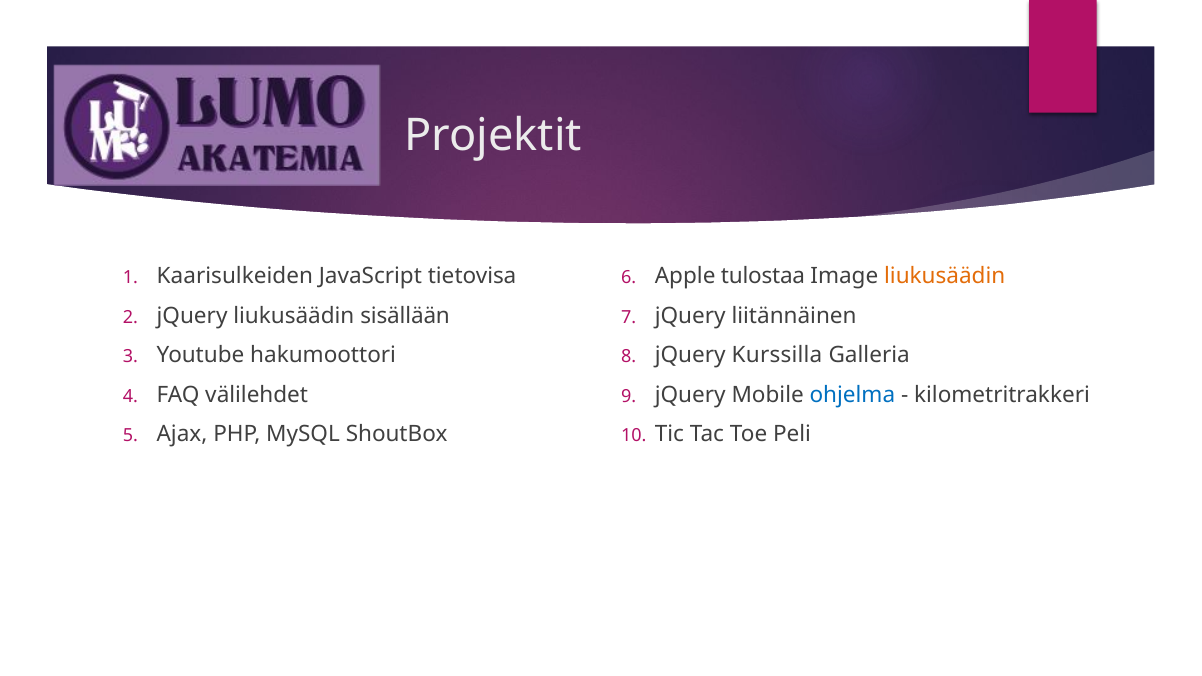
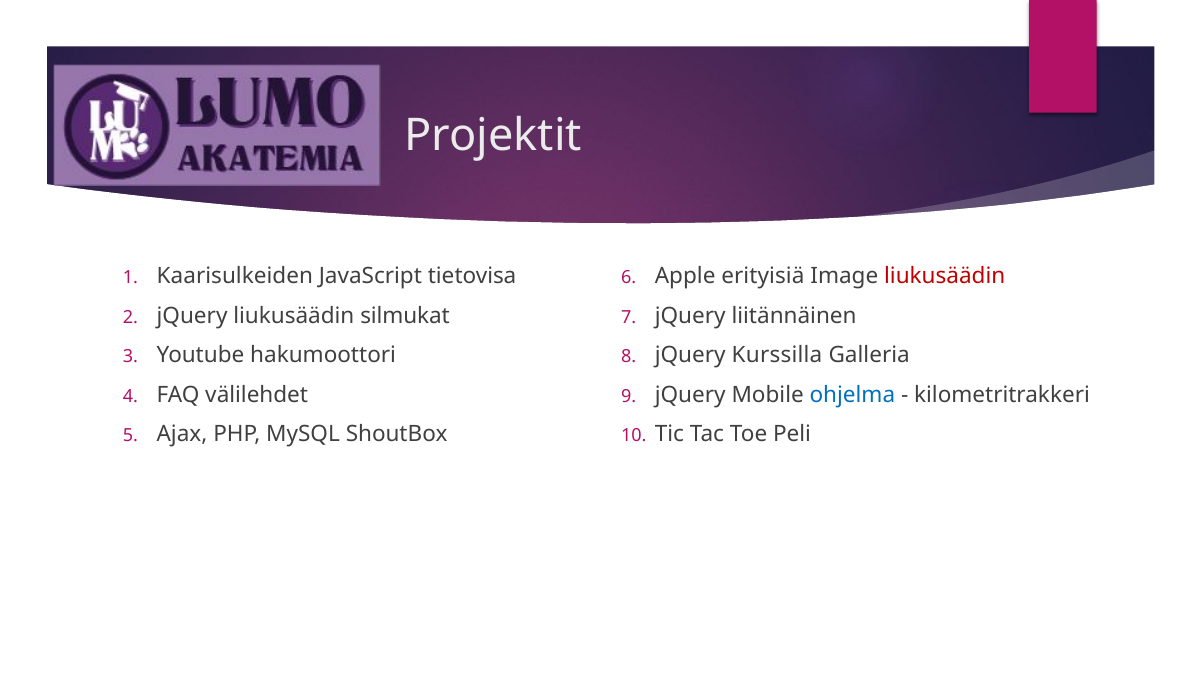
tulostaa: tulostaa -> erityisiä (763, 276)
liukusäädin colour: orange -> red (945, 276)
sisällään: sisällään -> silmukat (405, 316)
